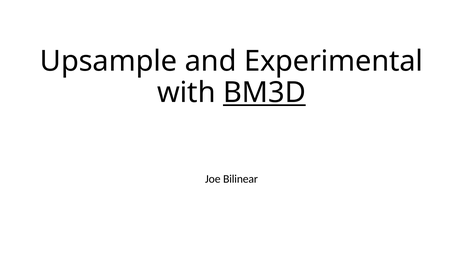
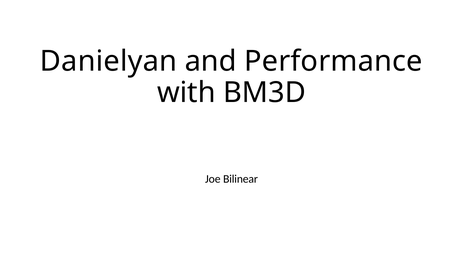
Upsample: Upsample -> Danielyan (109, 61)
Experimental: Experimental -> Performance (333, 61)
BM3D underline: present -> none (264, 92)
